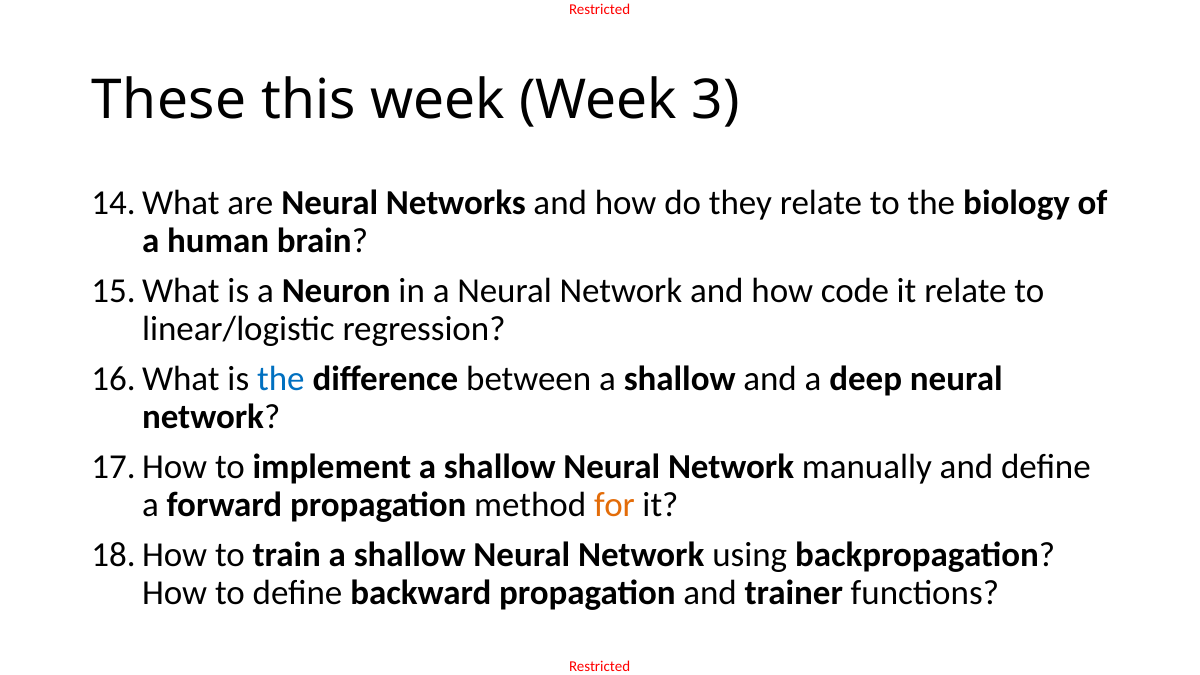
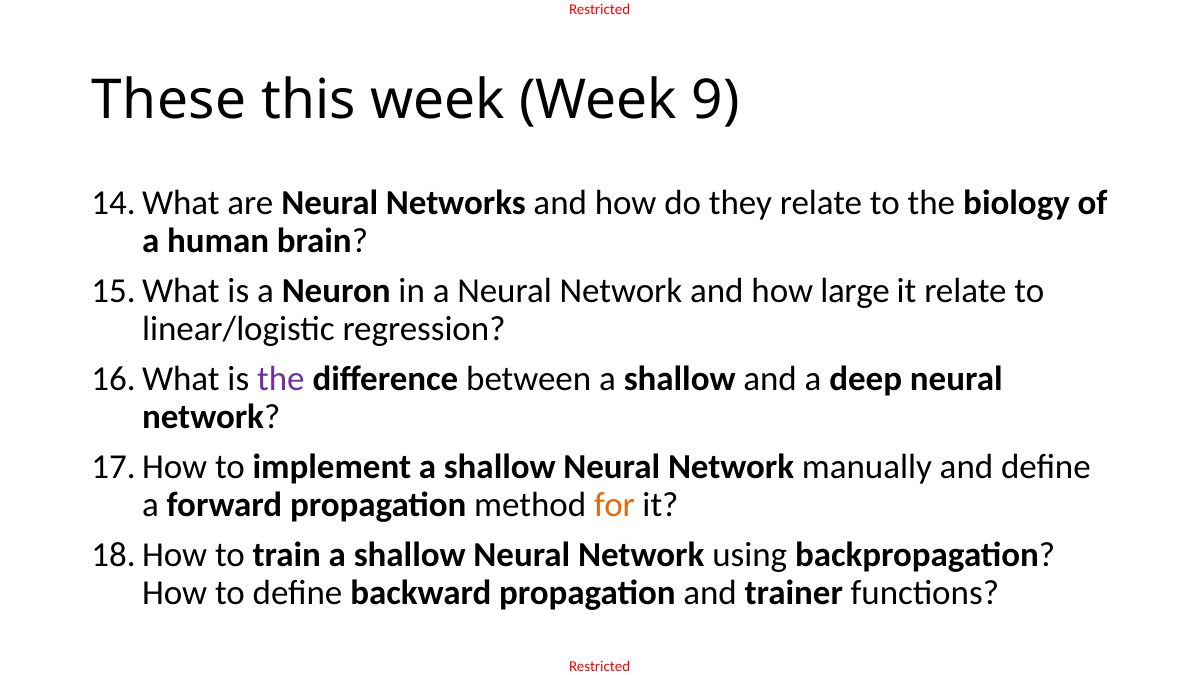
3: 3 -> 9 (716, 101)
code: code -> large (855, 291)
the colour: blue -> purple (281, 379)
